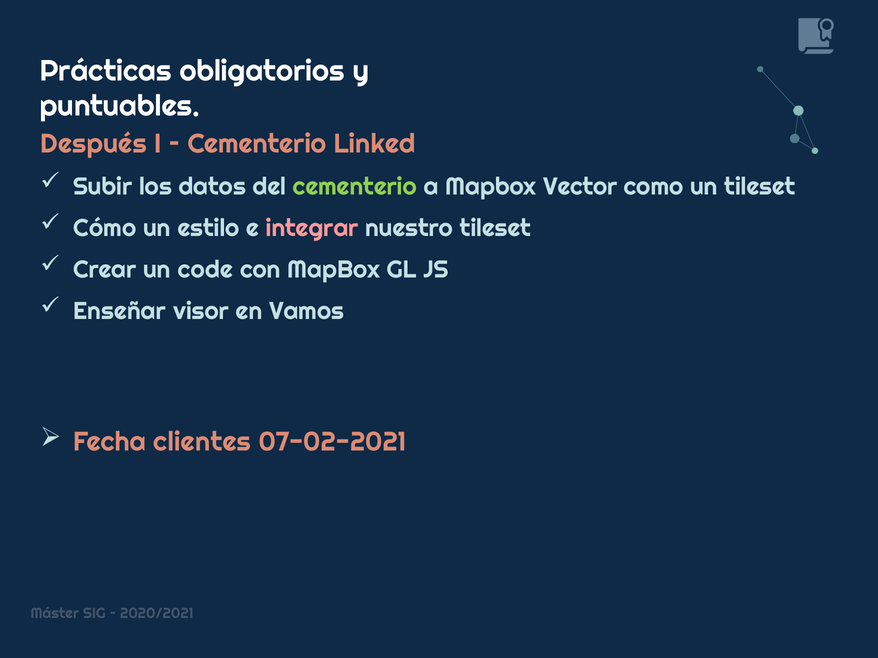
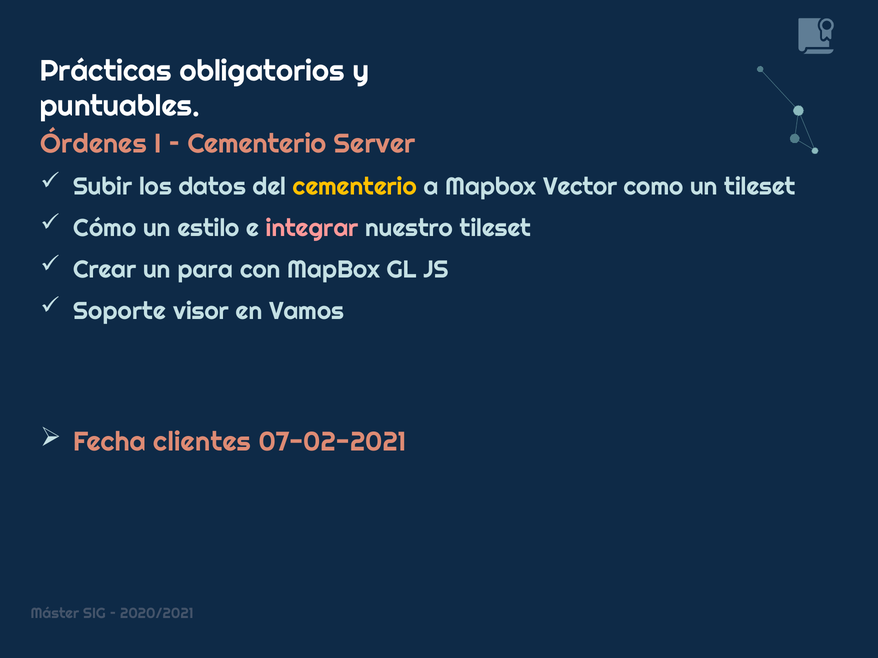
Después: Después -> Órdenes (94, 144)
Linked: Linked -> Server (375, 144)
cementerio colour: light green -> yellow (355, 187)
code: code -> para (205, 270)
Enseñar: Enseñar -> Soporte (120, 311)
